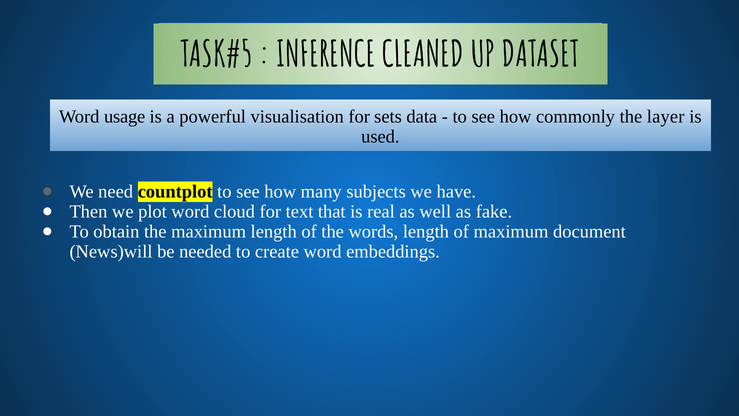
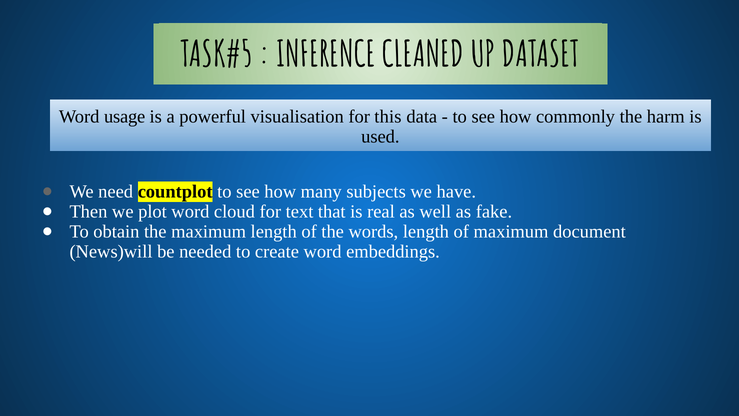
sets: sets -> this (388, 117)
layer: layer -> harm (666, 117)
